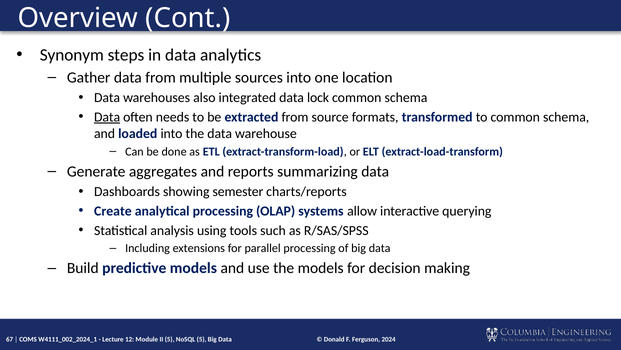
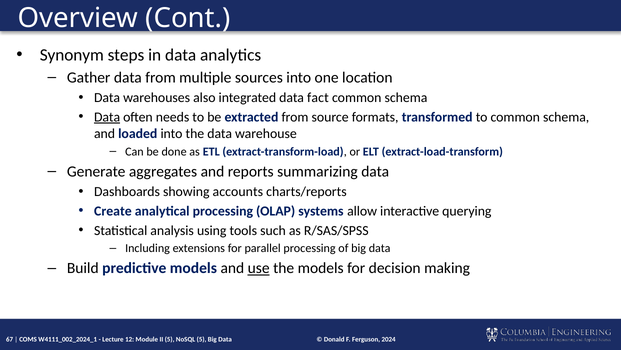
lock: lock -> fact (318, 98)
semester: semester -> accounts (238, 191)
use underline: none -> present (259, 268)
